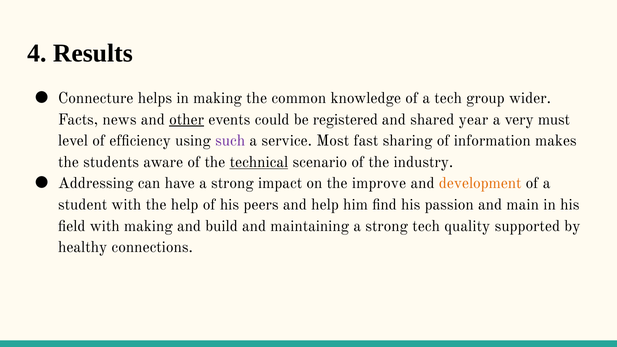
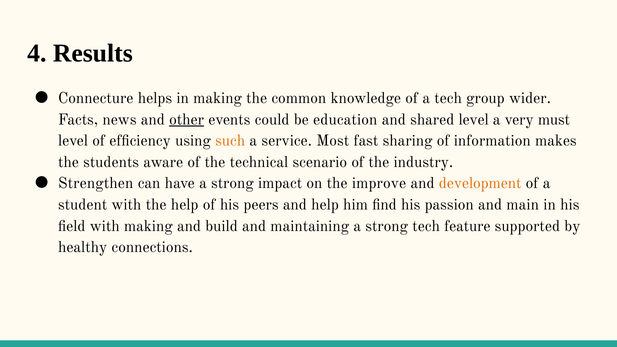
registered: registered -> education (345, 120)
shared year: year -> level (474, 120)
such colour: purple -> orange (230, 141)
technical underline: present -> none (259, 162)
Addressing: Addressing -> Strengthen (96, 183)
quality: quality -> feature (467, 226)
